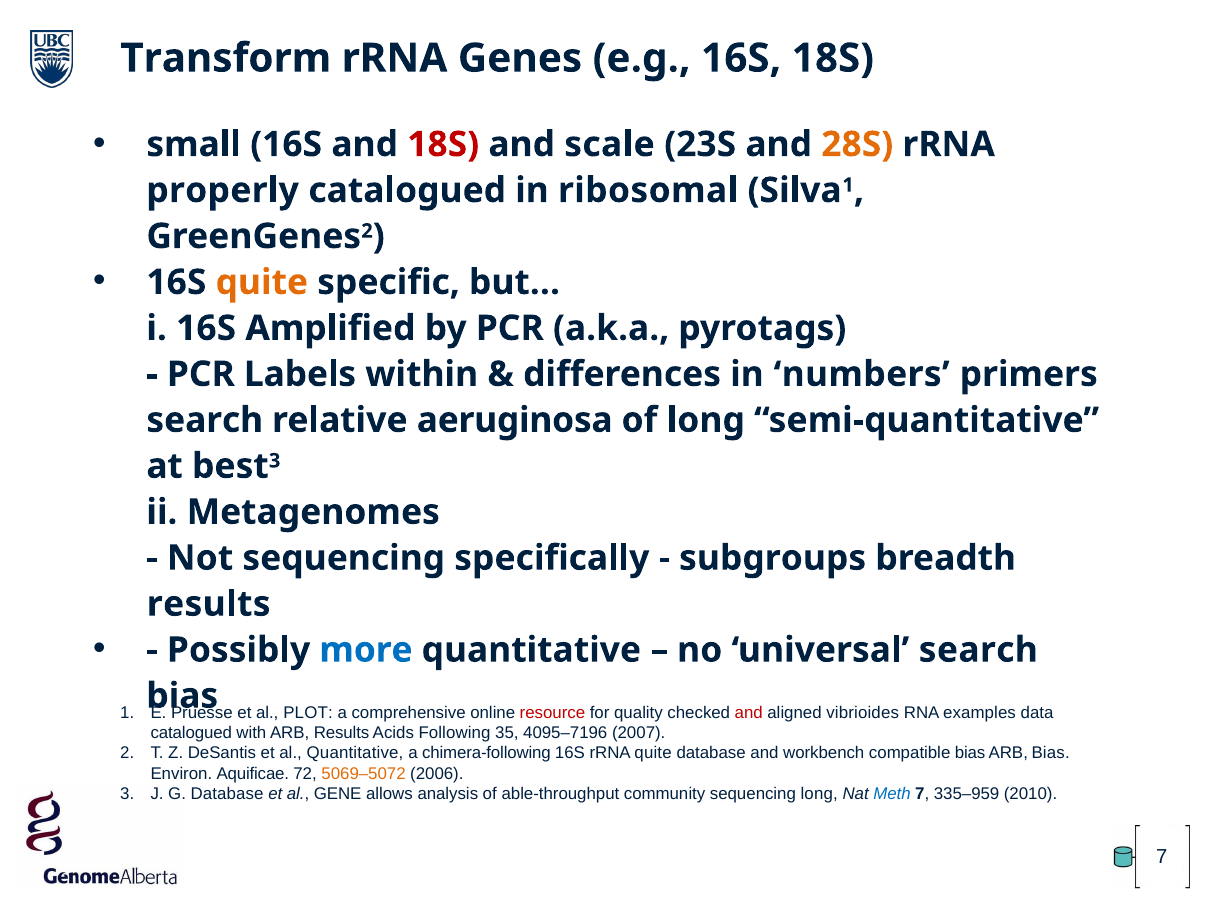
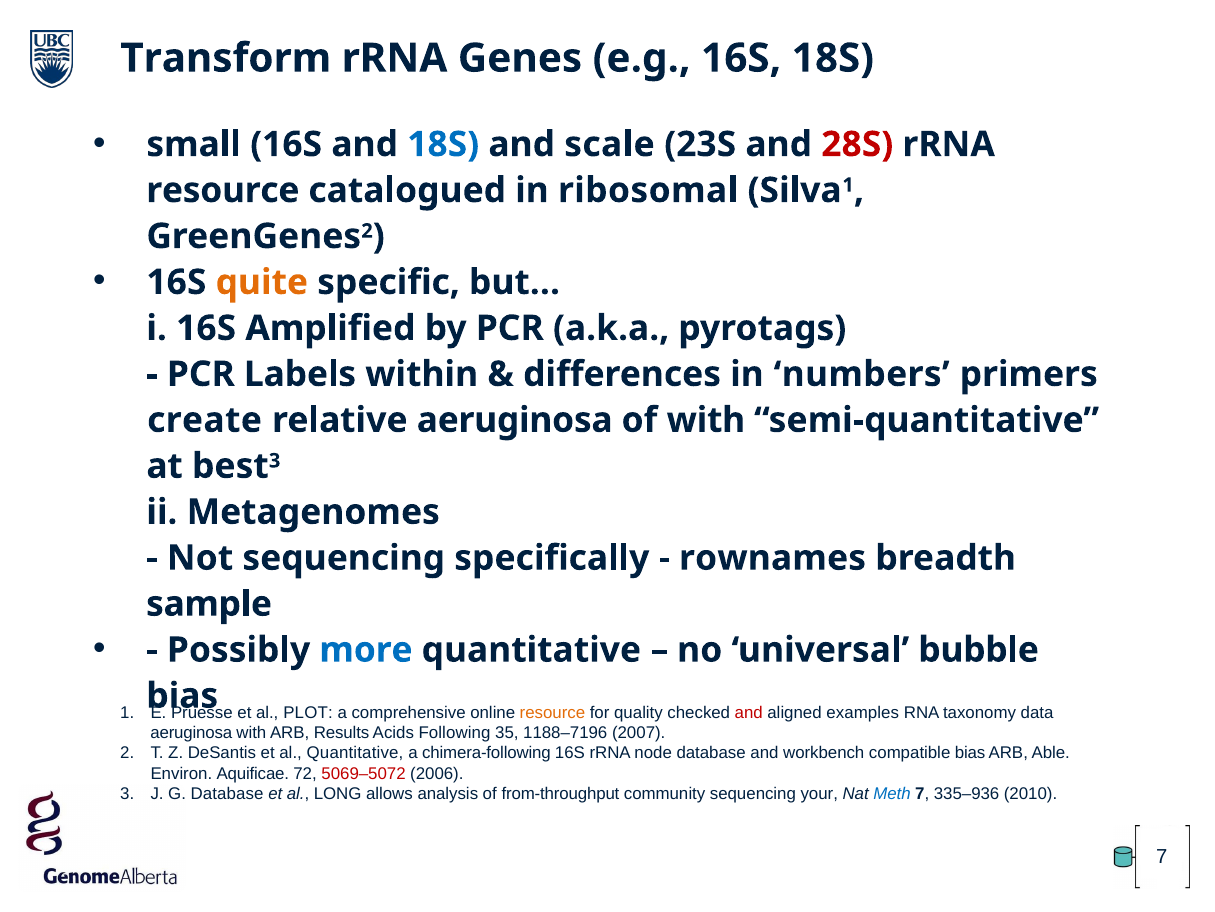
18S colour: red -> blue (443, 144)
28S colour: orange -> red (857, 144)
properly: properly -> resource (223, 190)
search: search -> create (205, 420)
of long: long -> with (706, 420)
subgroups: subgroups -> rownames (773, 558)
results: results -> sample (209, 604)
universal search: search -> bubble (979, 649)
resource colour: red -> orange (552, 712)
vibrioides: vibrioides -> examples (863, 712)
examples: examples -> taxonomy (980, 712)
catalogued: catalogued -> aeruginosa (191, 732)
4095–7196: 4095–7196 -> 1188–7196 (565, 732)
rRNA quite: quite -> node (653, 753)
ARB Bias: Bias -> Able (1051, 753)
5069–5072 colour: orange -> red (364, 773)
GENE: GENE -> LONG (338, 793)
able-throughput: able-throughput -> from-throughput (560, 793)
sequencing long: long -> your (819, 793)
335–959: 335–959 -> 335–936 (967, 793)
